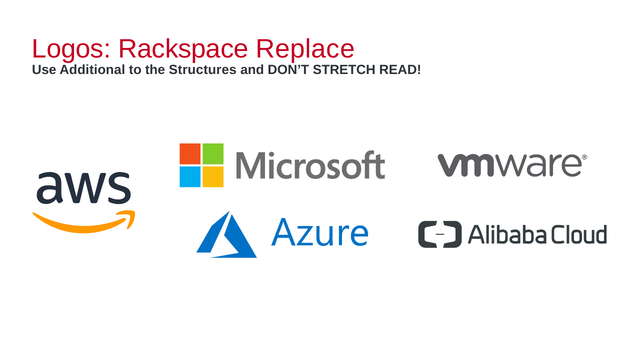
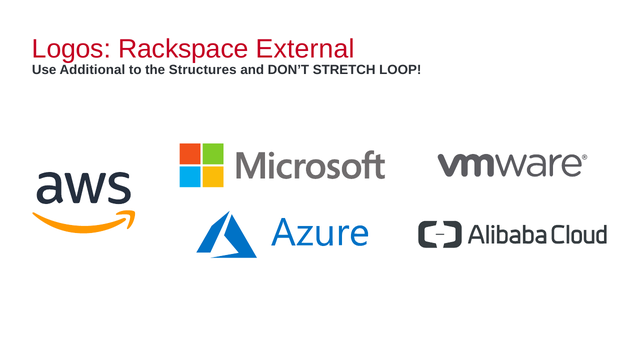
Replace: Replace -> External (305, 49)
READ: READ -> LOOP (400, 70)
